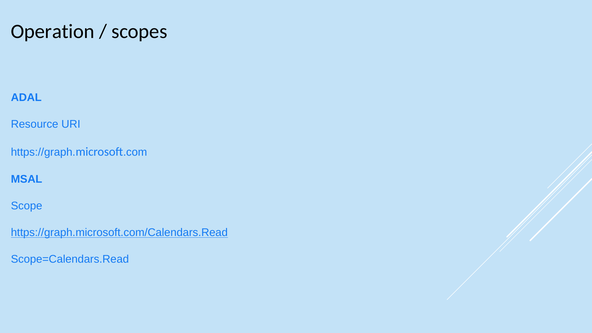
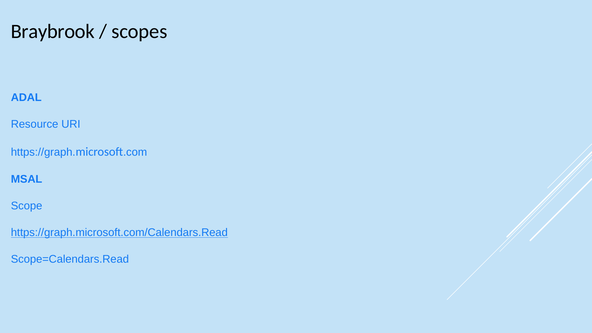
Operation: Operation -> Braybrook (53, 32)
